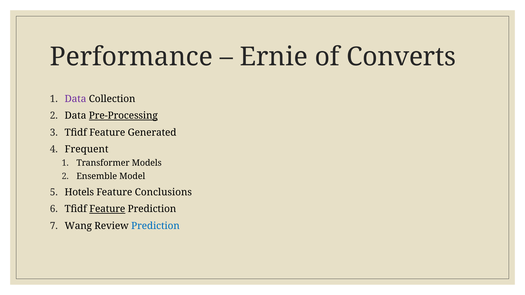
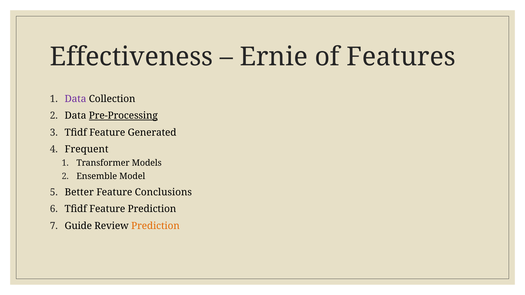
Performance: Performance -> Effectiveness (131, 57)
Converts: Converts -> Features (401, 57)
Hotels: Hotels -> Better (79, 193)
Feature underline: present -> none (107, 209)
Wang: Wang -> Guide (78, 226)
Prediction colour: blue -> orange (155, 226)
